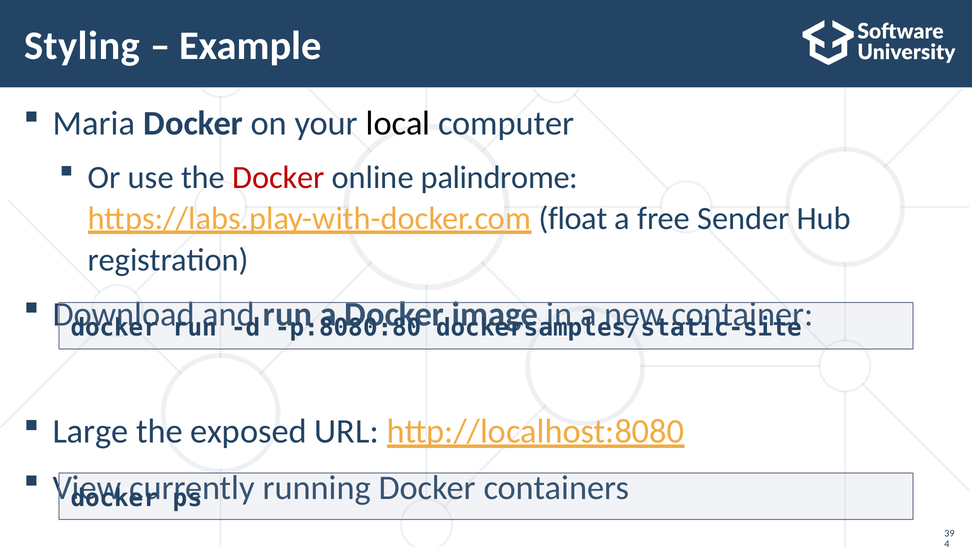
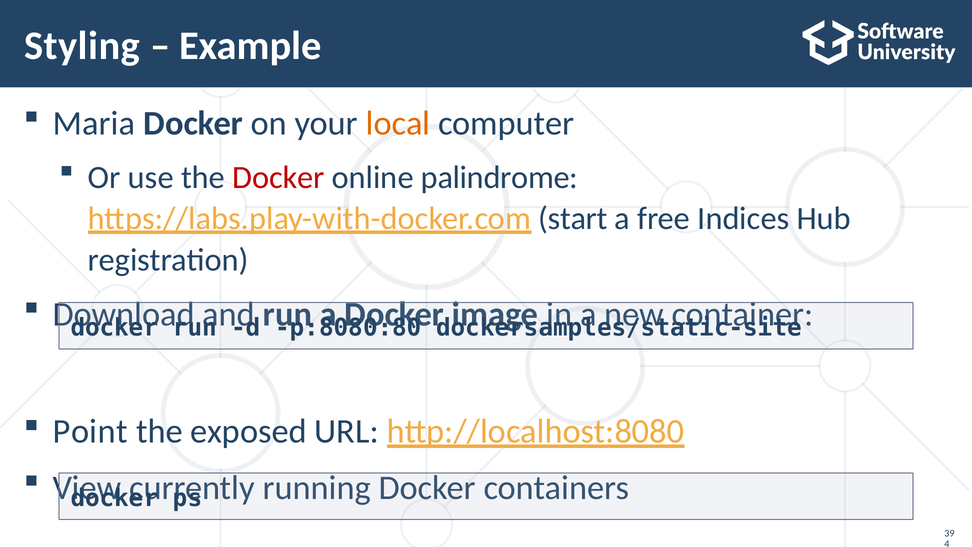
local colour: black -> orange (398, 123)
float: float -> start (573, 218)
Sender: Sender -> Indices (743, 218)
Large: Large -> Point (90, 431)
